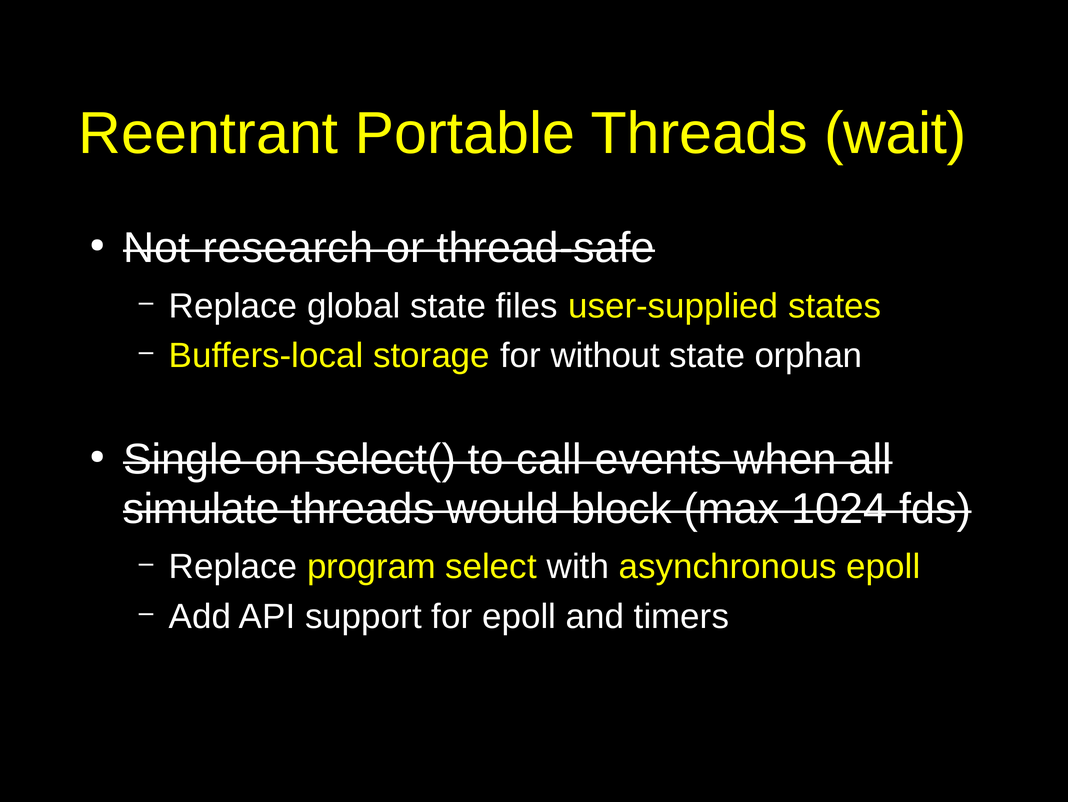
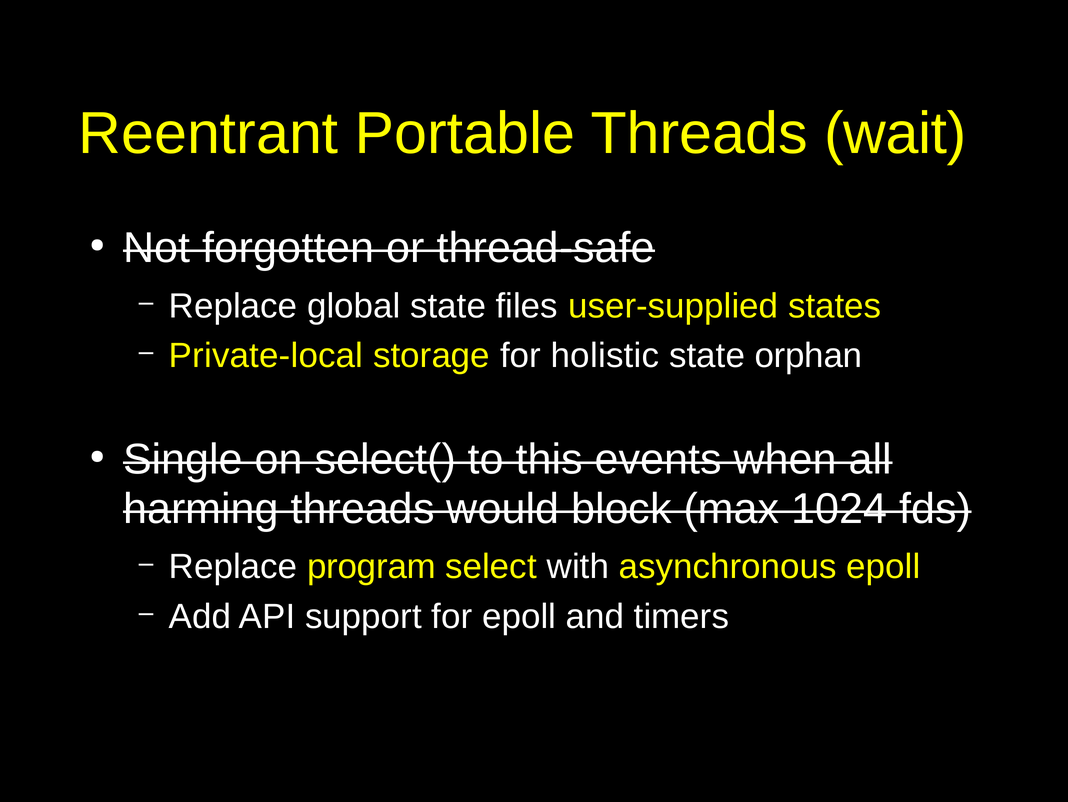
research: research -> forgotten (288, 248)
Buffers-local: Buffers-local -> Private-local (266, 355)
without: without -> holistic (605, 355)
call: call -> this (549, 460)
simulate: simulate -> harming (201, 509)
